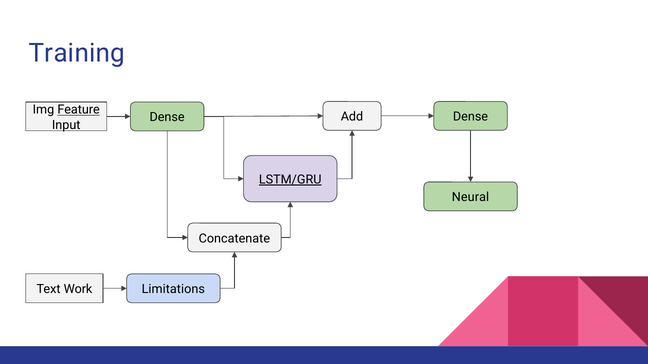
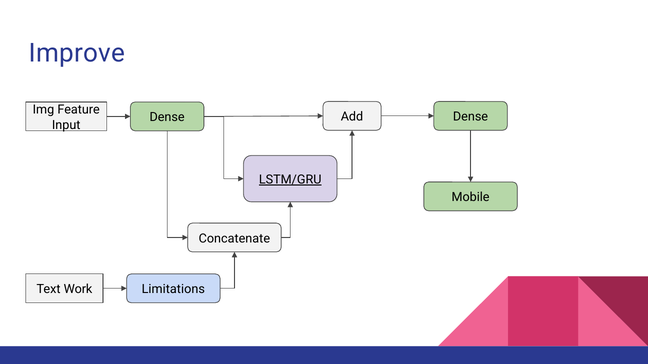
Training: Training -> Improve (77, 53)
Feature underline: present -> none (79, 110)
Neural: Neural -> Mobile (471, 198)
